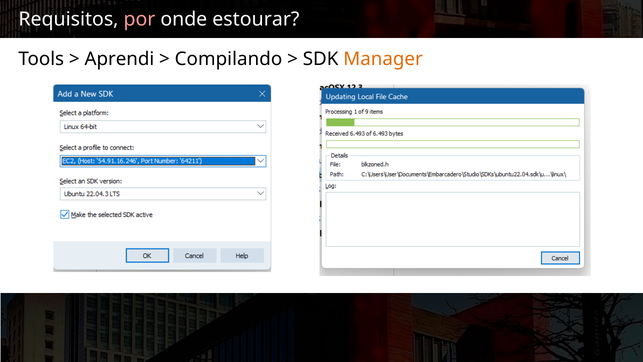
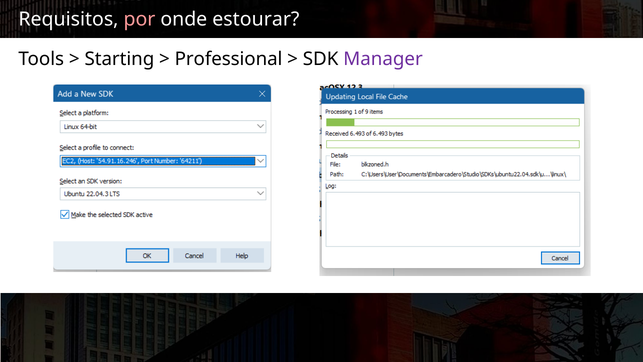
Aprendi: Aprendi -> Starting (119, 59)
Compilando: Compilando -> Professional (229, 59)
Manager colour: orange -> purple (383, 59)
